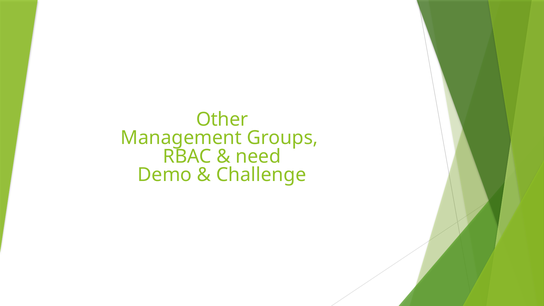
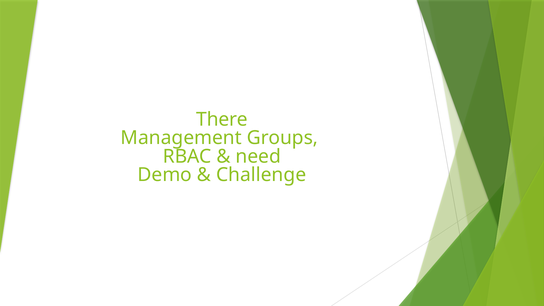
Other: Other -> There (222, 119)
